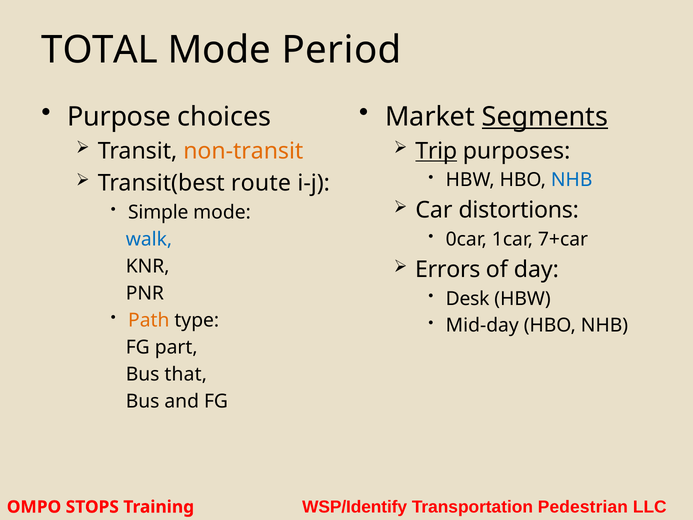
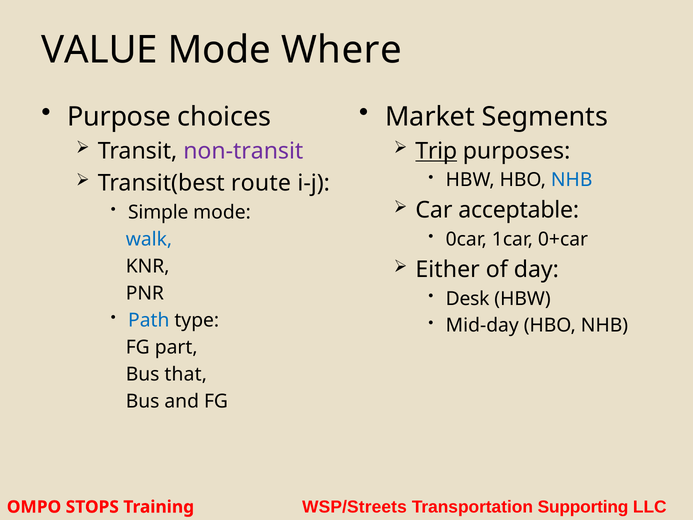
TOTAL: TOTAL -> VALUE (100, 50)
Period: Period -> Where (341, 50)
Segments underline: present -> none (545, 117)
non-transit colour: orange -> purple (243, 151)
distortions: distortions -> acceptable (519, 210)
7+car: 7+car -> 0+car (563, 239)
Errors: Errors -> Either (448, 270)
Path colour: orange -> blue (149, 320)
WSP/Identify: WSP/Identify -> WSP/Streets (355, 507)
Pedestrian: Pedestrian -> Supporting (583, 507)
